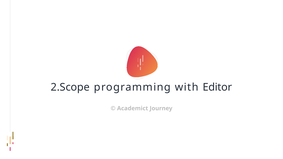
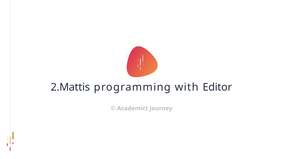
2.Scope: 2.Scope -> 2.Mattis (70, 87)
